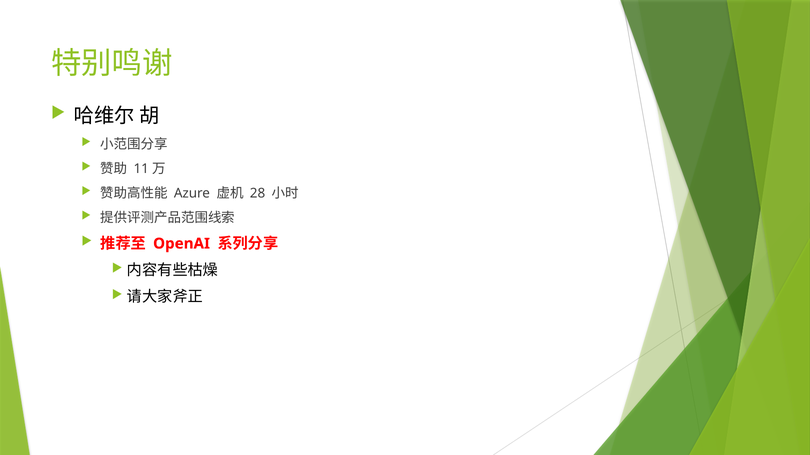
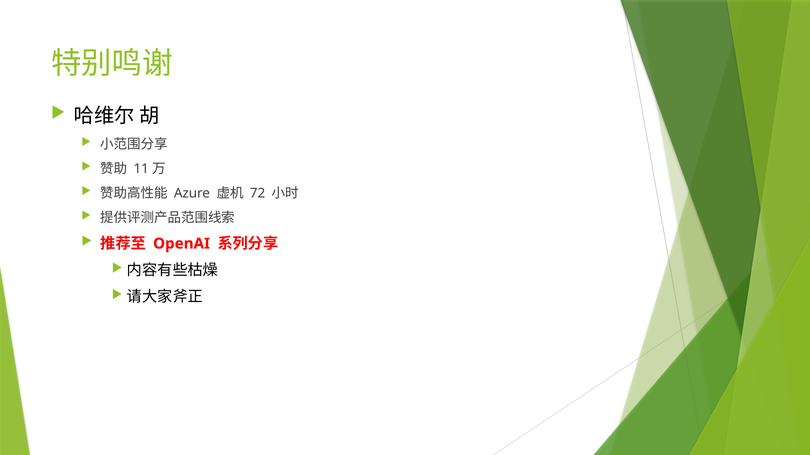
28: 28 -> 72 (258, 194)
